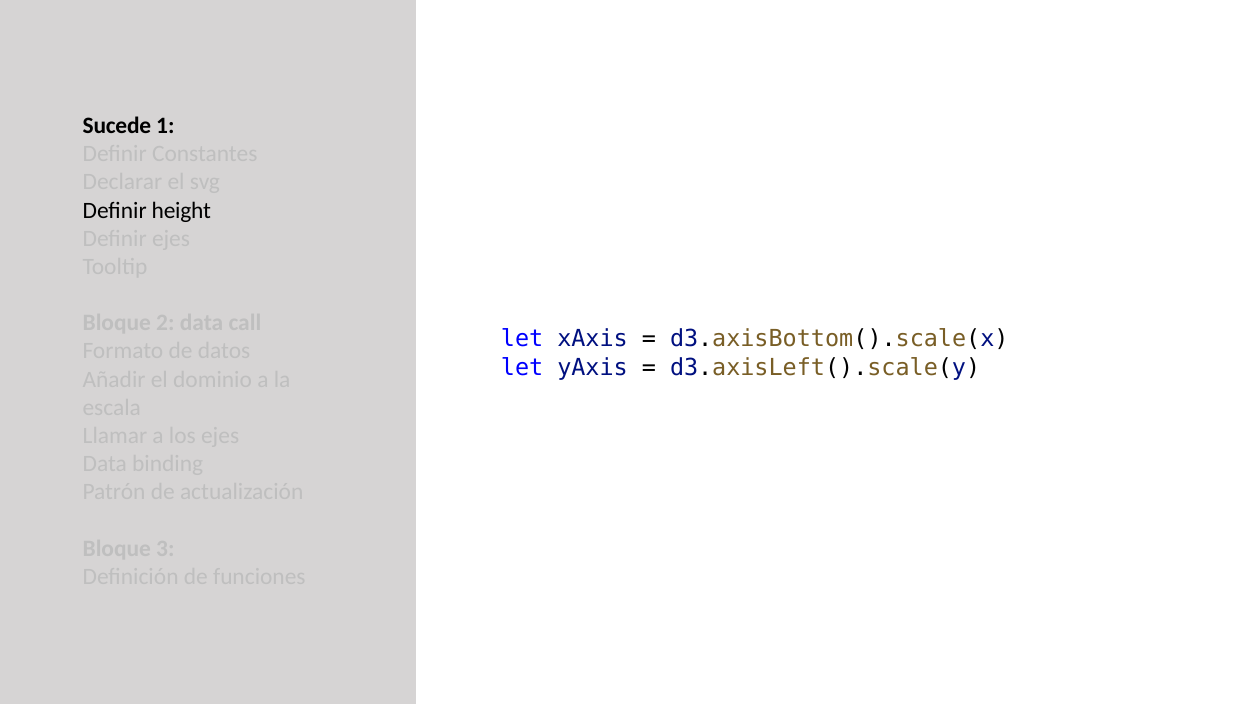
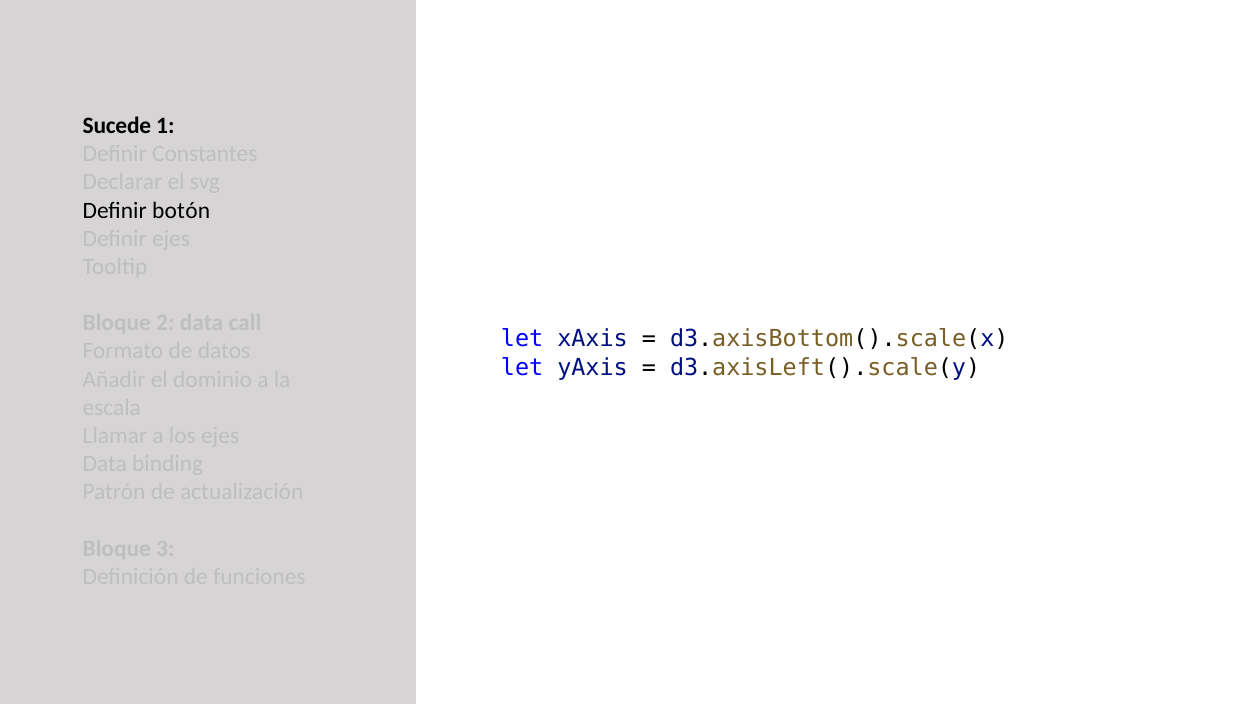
height: height -> botón (181, 210)
